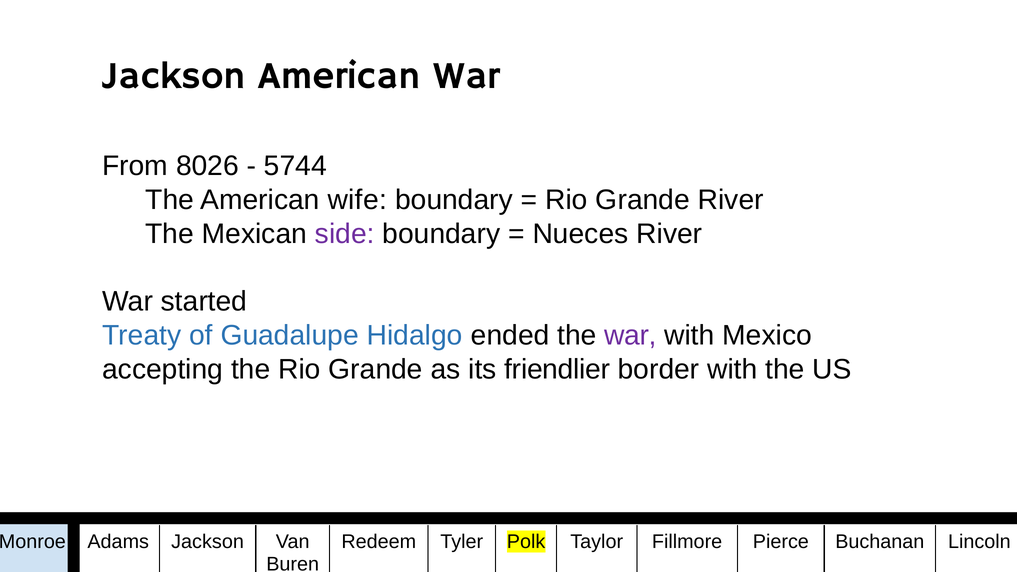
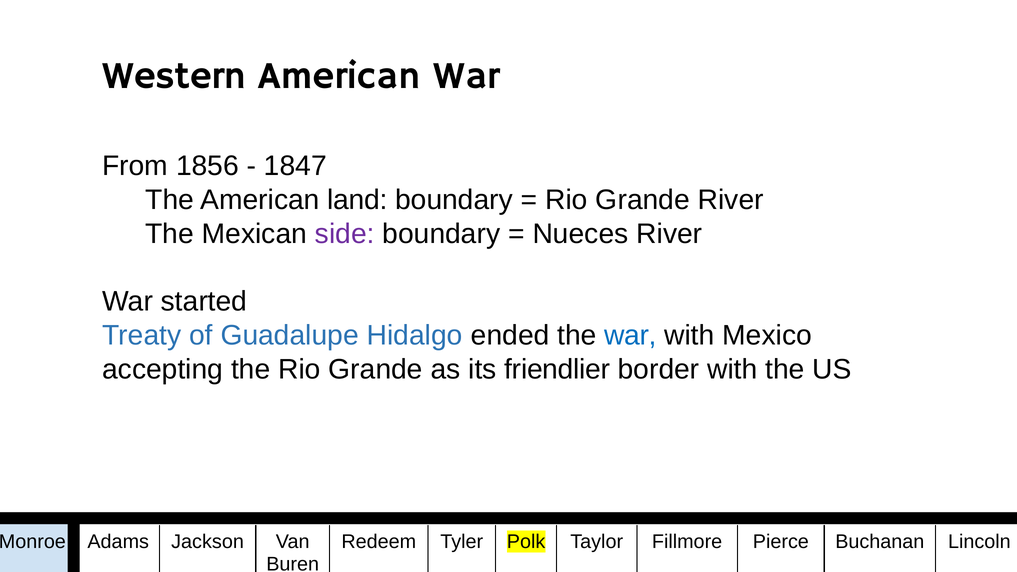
Jackson: Jackson -> Western (174, 76)
8026: 8026 -> 1856 (207, 166)
5744: 5744 -> 1847 (295, 166)
wife: wife -> land (358, 200)
war colour: purple -> blue (630, 335)
